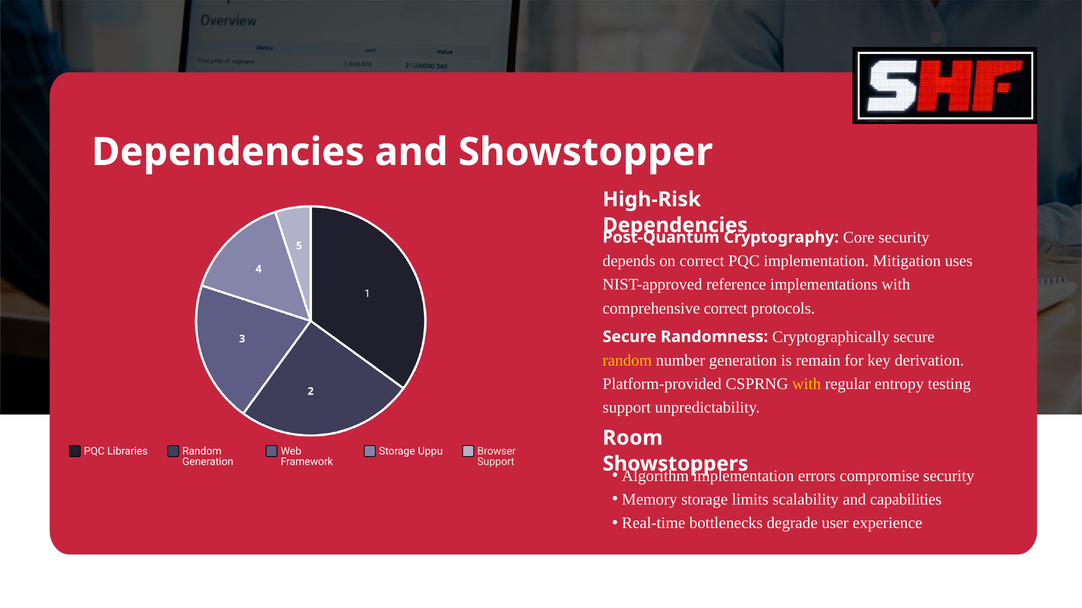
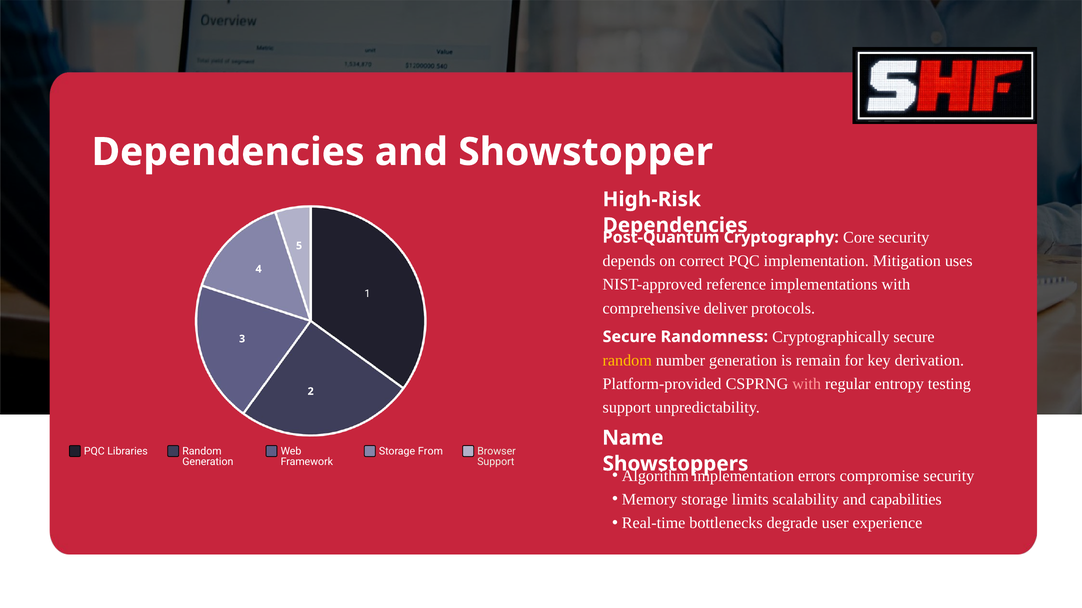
comprehensive correct: correct -> deliver (726, 309)
with colour: yellow -> pink (807, 384)
Room: Room -> Name (633, 438)
Uppu: Uppu -> From (430, 452)
